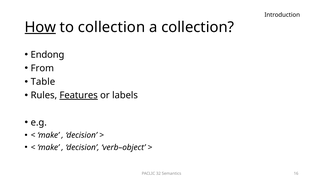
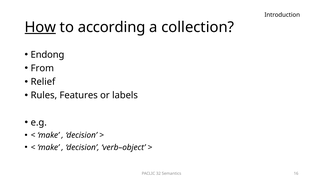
to collection: collection -> according (112, 27)
Table: Table -> Relief (43, 82)
Features underline: present -> none (79, 95)
